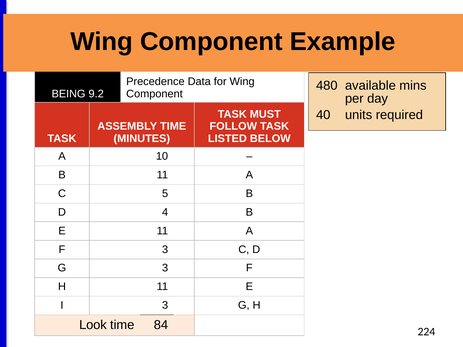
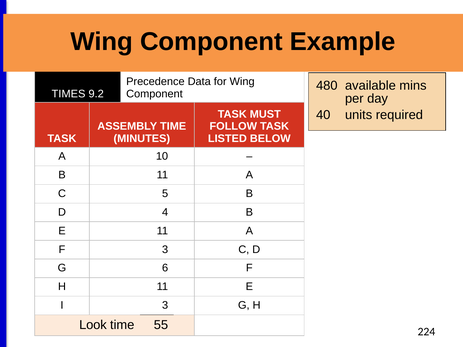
BEING: BEING -> TIMES (69, 94)
G 3: 3 -> 6 (165, 268)
84: 84 -> 55 (161, 325)
